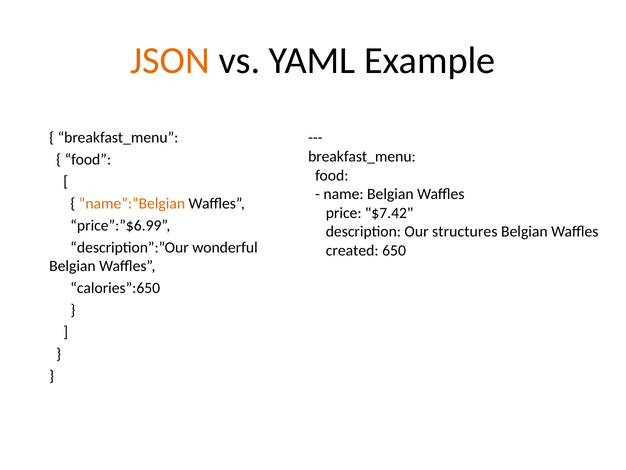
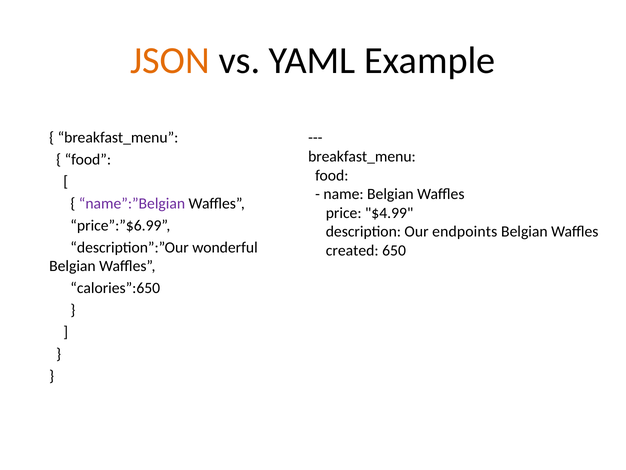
name”:”Belgian colour: orange -> purple (132, 203)
$7.42: $7.42 -> $4.99 (389, 213)
structures: structures -> endpoints (465, 231)
